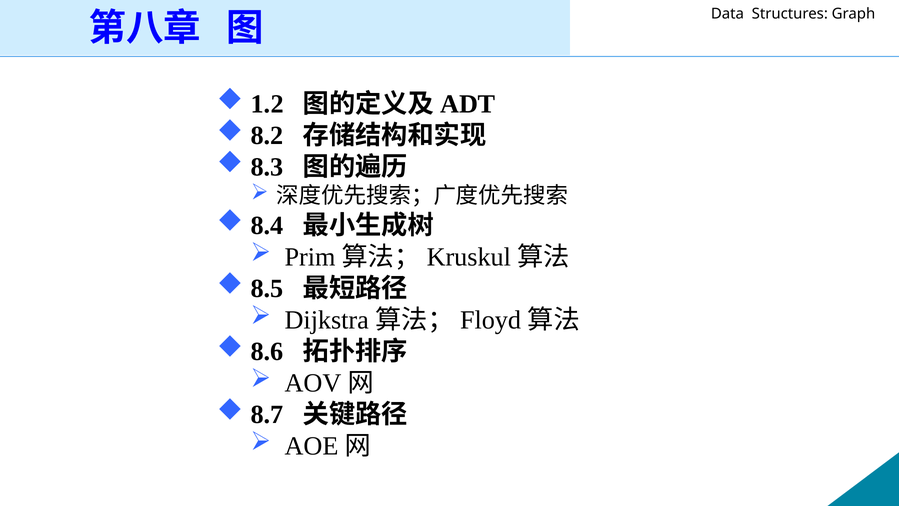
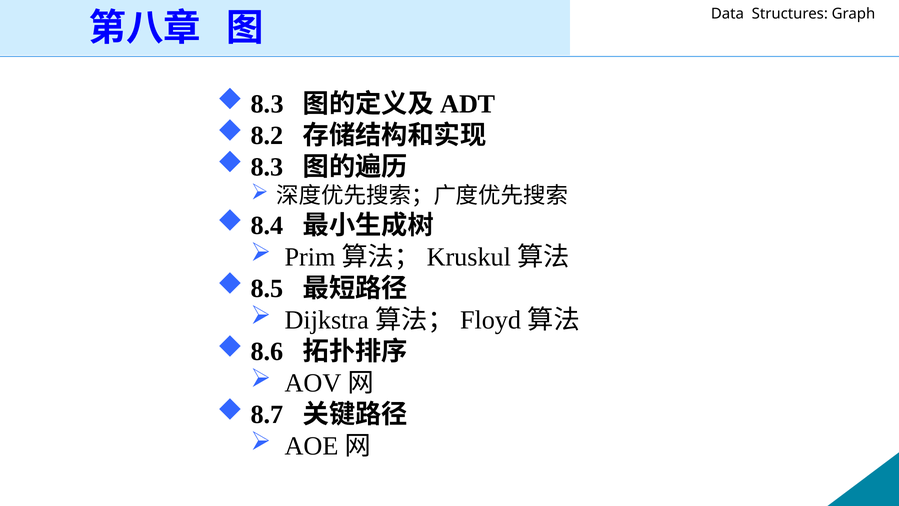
1.2: 1.2 -> 8.3 (267, 104)
